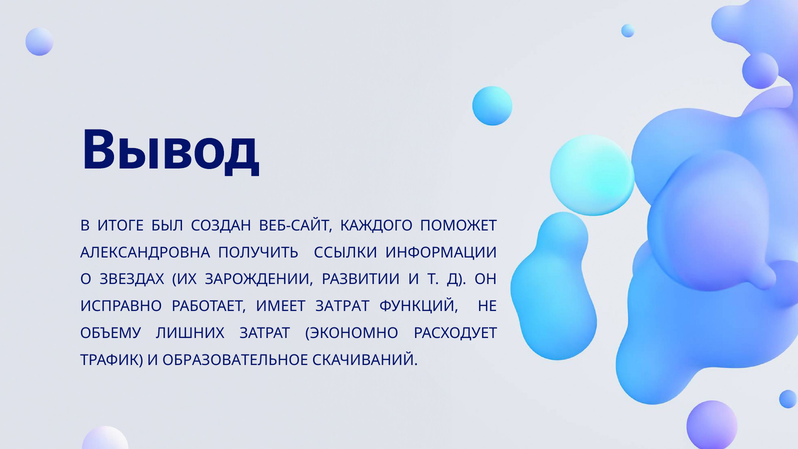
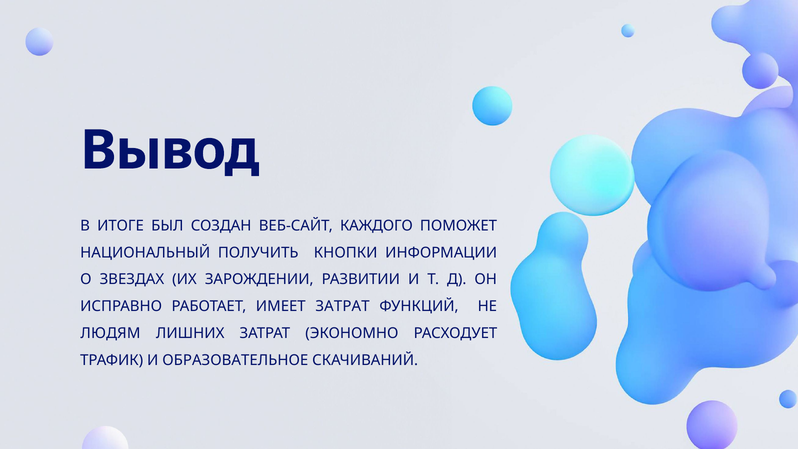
АЛЕКСАНДРОВНА: АЛЕКСАНДРОВНА -> НАЦИОНАЛЬНЫЙ (145, 253)
ССЫЛКИ: ССЫЛКИ -> КНОПКИ (346, 253)
ОБЪЕМУ: ОБЪЕМУ -> ЛЮДЯМ (110, 333)
